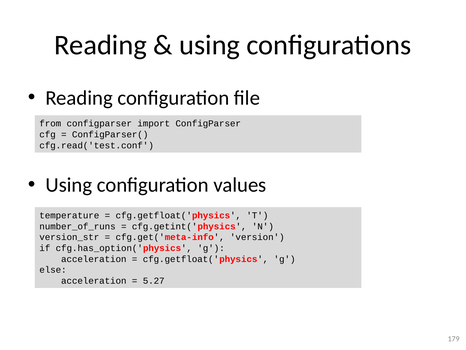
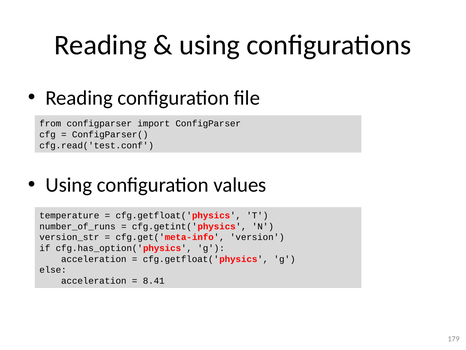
5.27: 5.27 -> 8.41 (154, 280)
